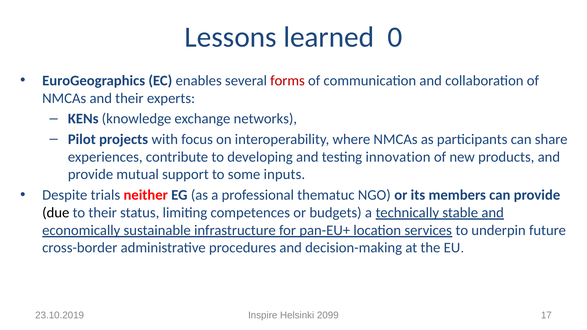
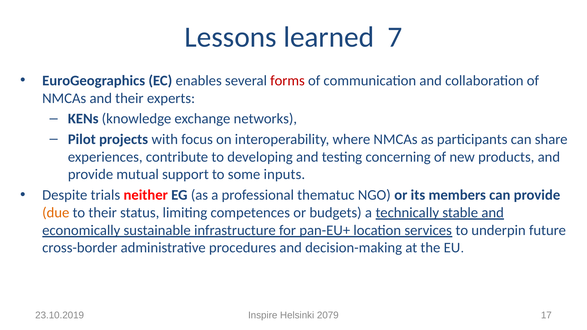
0: 0 -> 7 (395, 37)
innovation: innovation -> concerning (398, 157)
due colour: black -> orange (56, 213)
2099: 2099 -> 2079 (328, 315)
